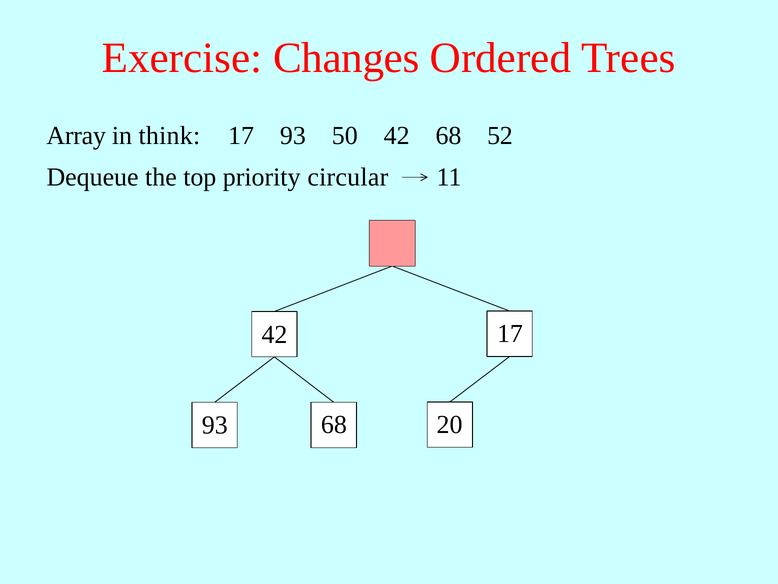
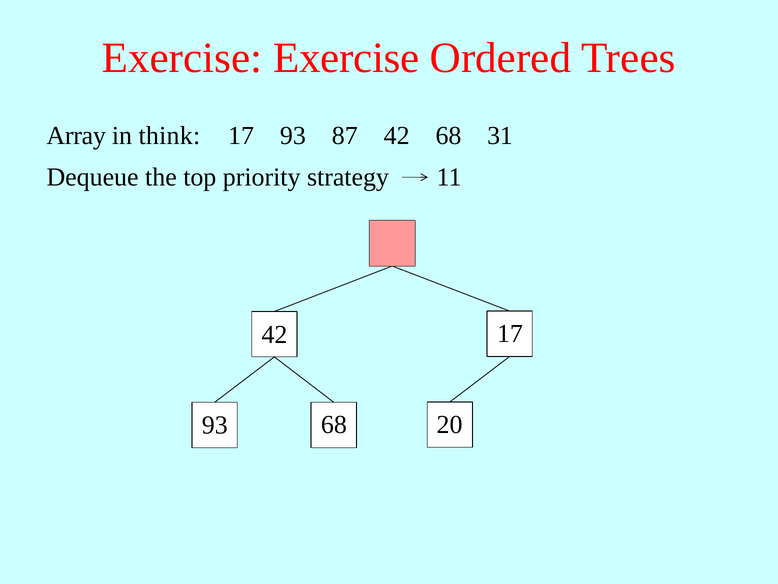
Exercise Changes: Changes -> Exercise (346, 58)
50: 50 -> 87 (345, 136)
52: 52 -> 31 (500, 136)
circular: circular -> strategy (348, 177)
